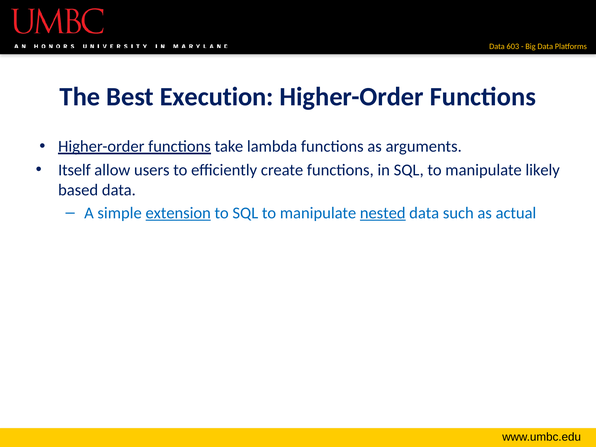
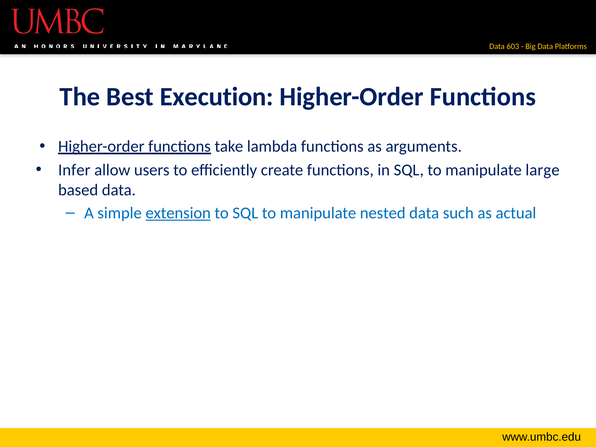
Itself: Itself -> Infer (74, 170)
likely: likely -> large (543, 170)
nested underline: present -> none (383, 213)
